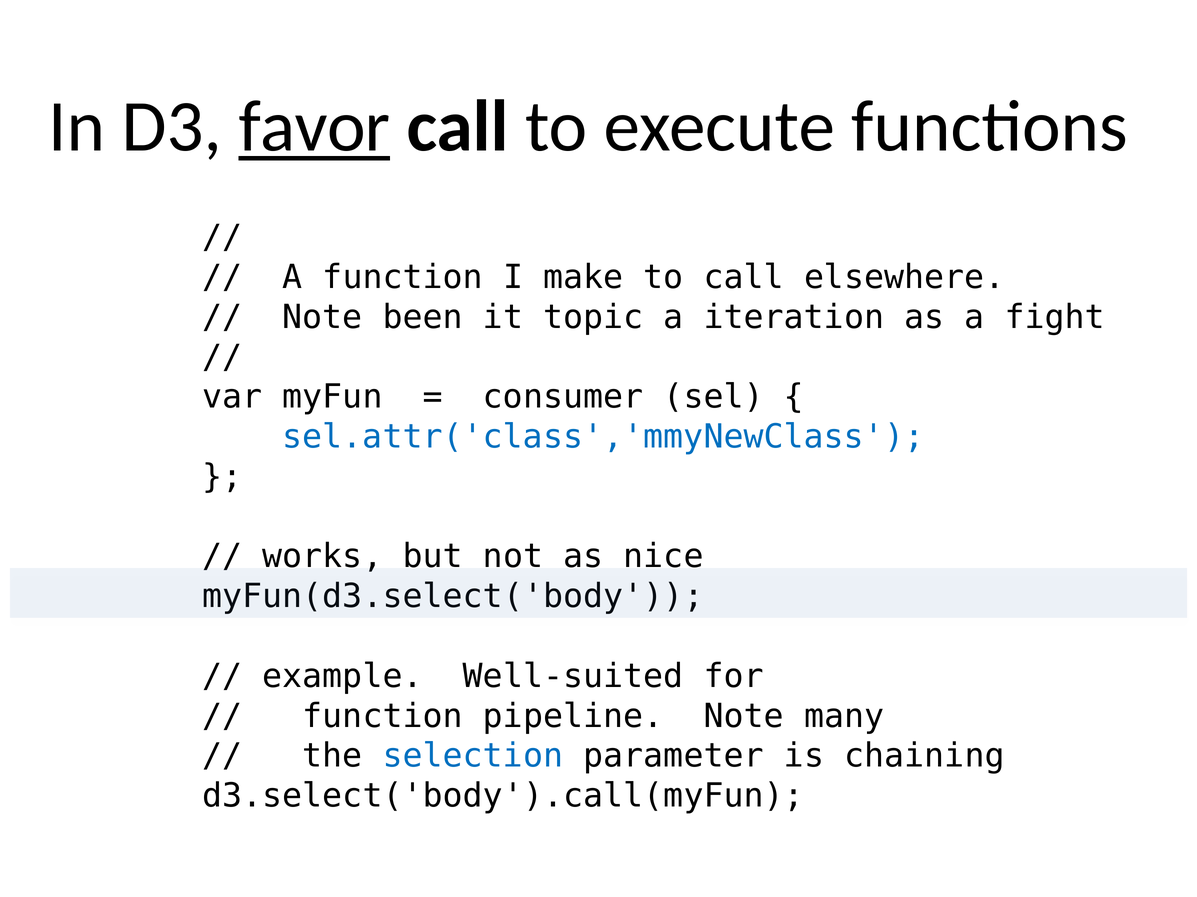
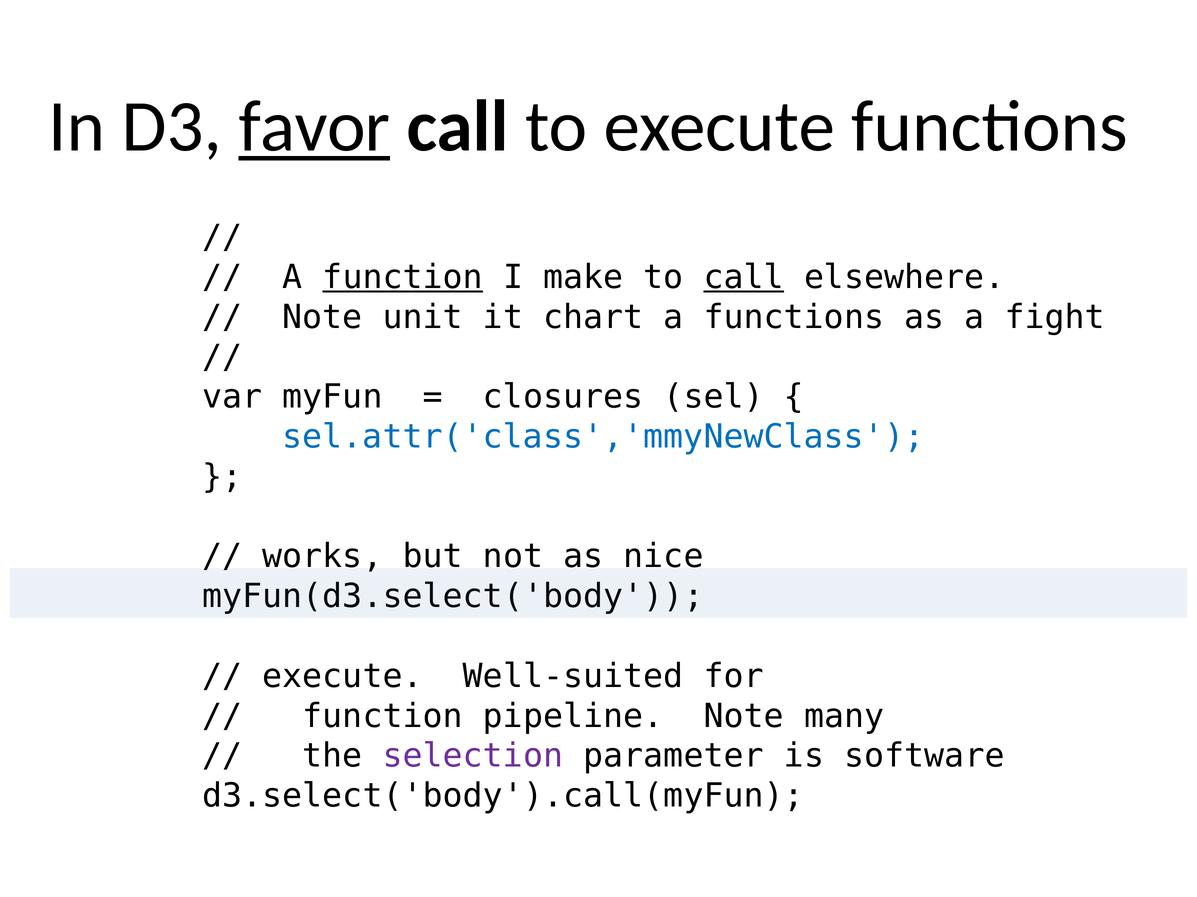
function underline: none -> present (403, 278)
call underline: none -> present (744, 278)
been: been -> unit (423, 317)
topic: topic -> chart (593, 317)
a iteration: iteration -> functions (794, 317)
consumer: consumer -> closures (563, 397)
example: example -> execute (342, 677)
selection colour: blue -> purple (473, 757)
chaining: chaining -> software (924, 757)
